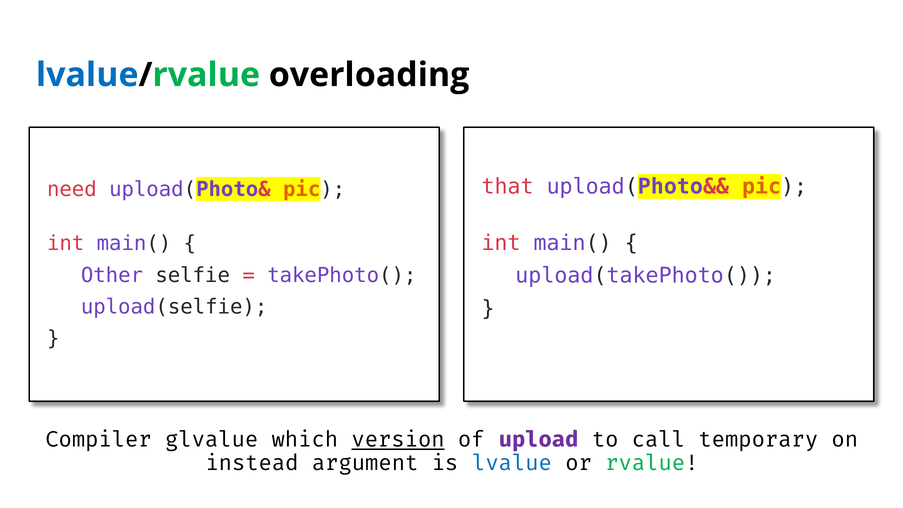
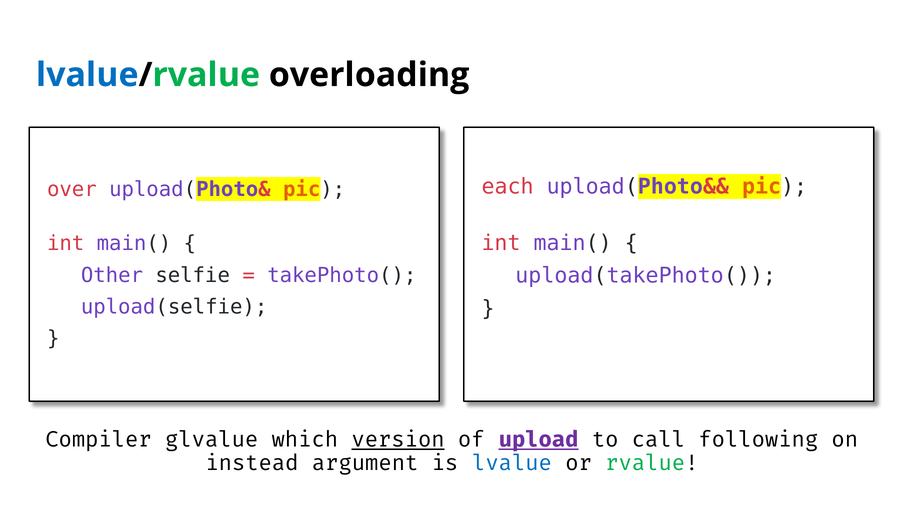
that: that -> each (508, 187)
need: need -> over (72, 189)
upload underline: none -> present (539, 440)
temporary: temporary -> following (758, 440)
